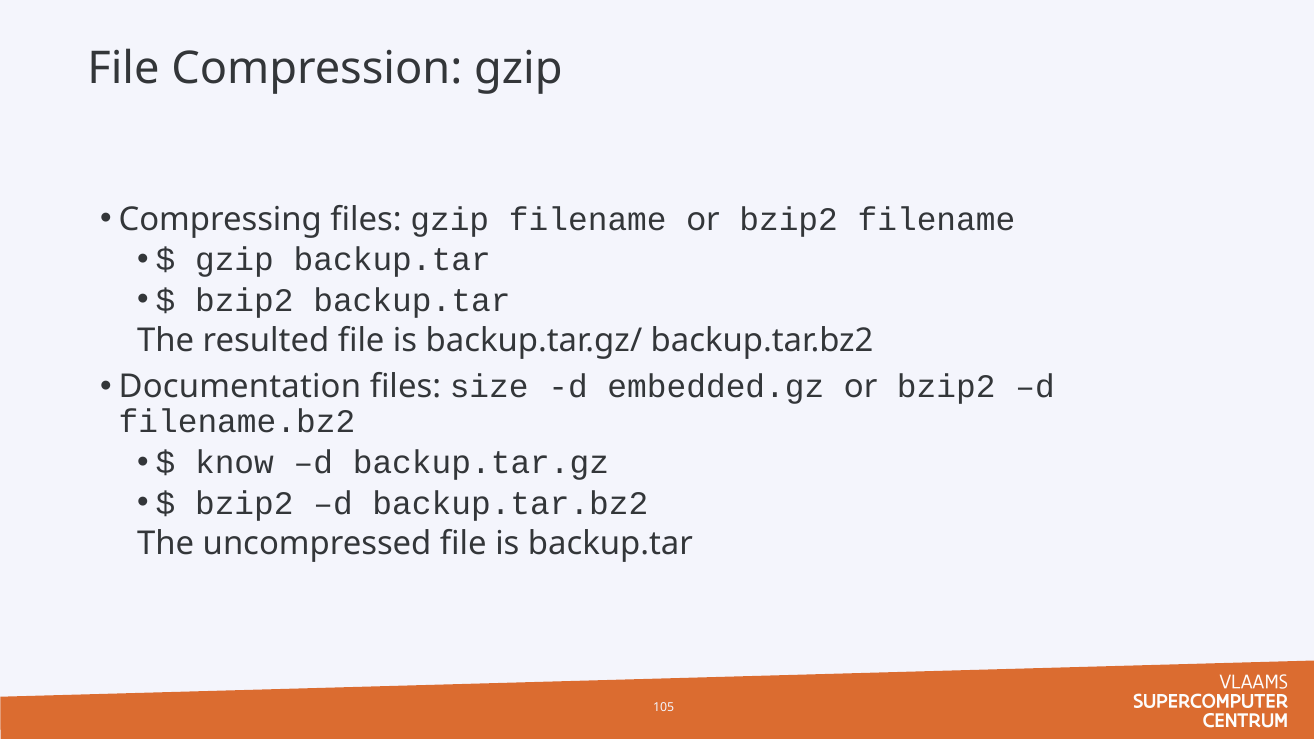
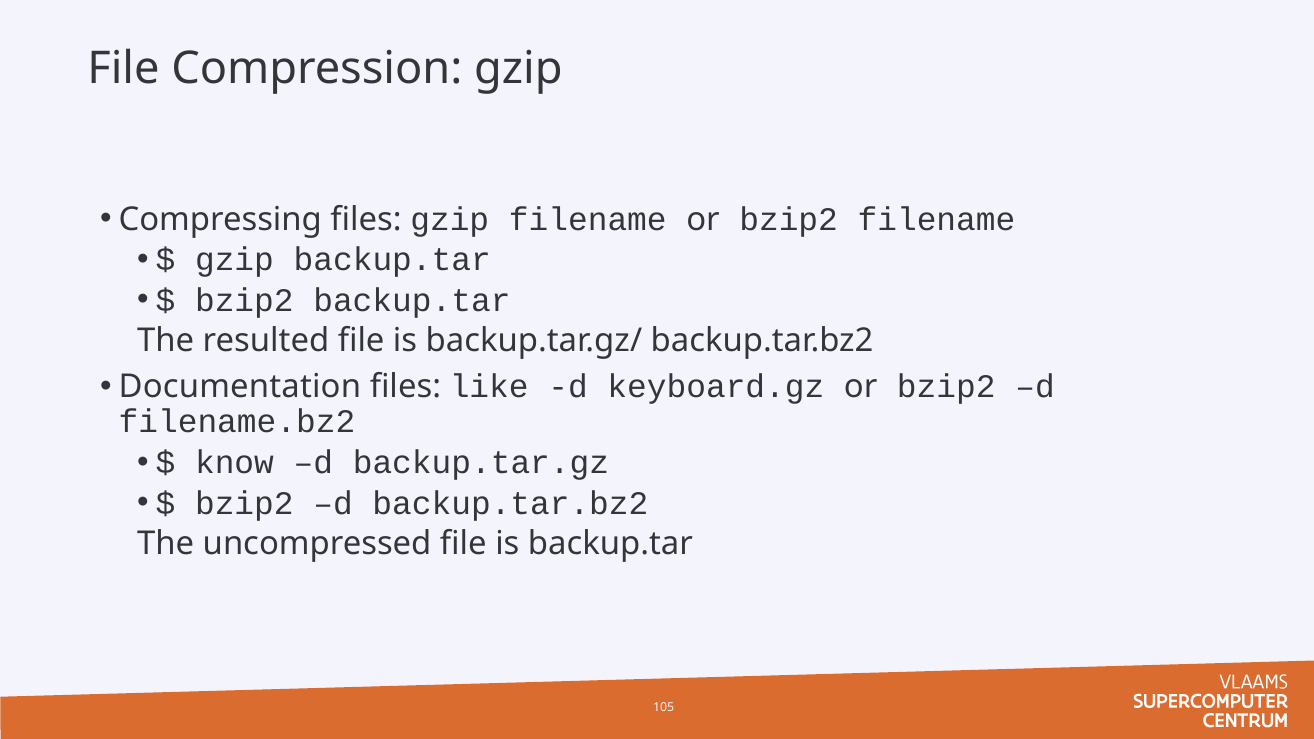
size: size -> like (489, 387)
embedded.gz: embedded.gz -> keyboard.gz (716, 387)
